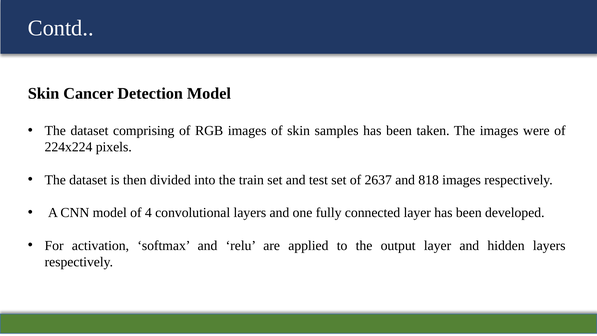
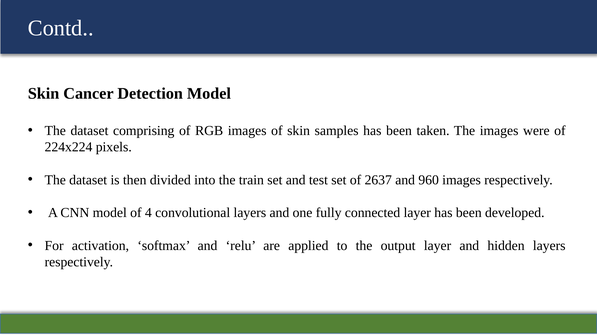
818: 818 -> 960 (429, 180)
